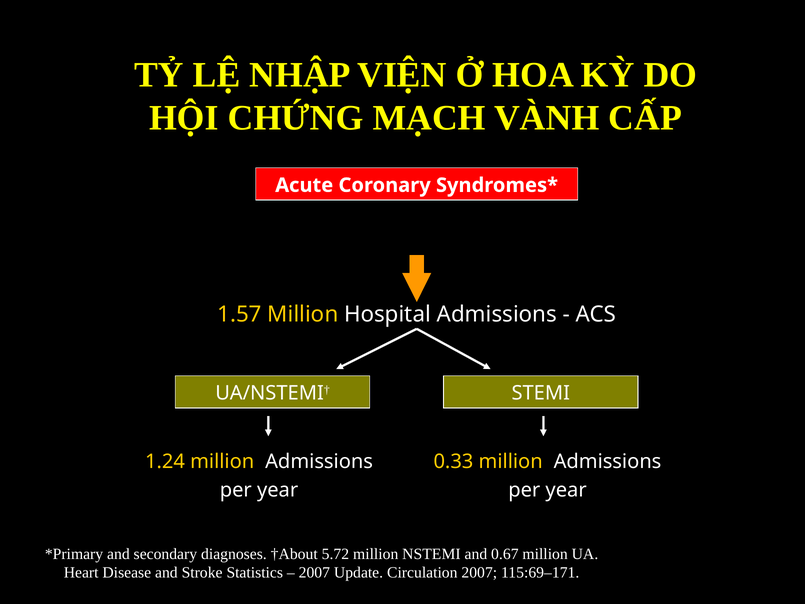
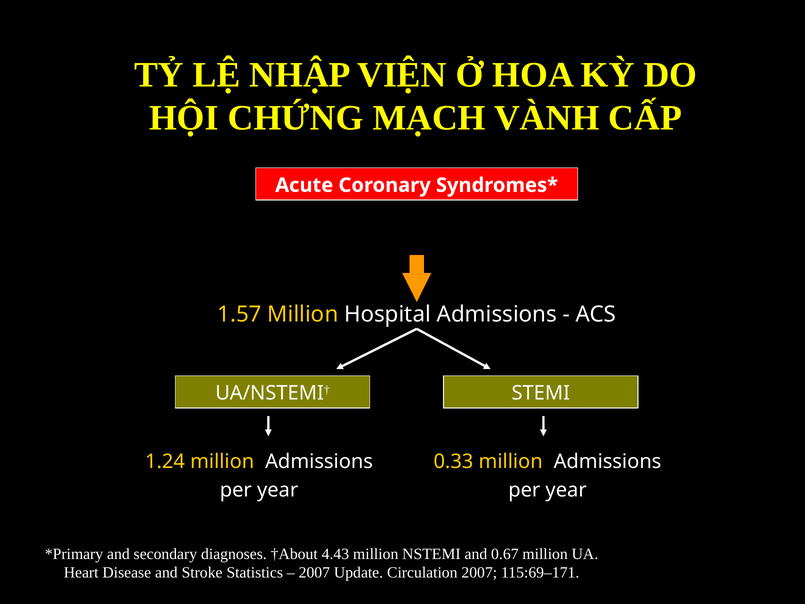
5.72: 5.72 -> 4.43 (335, 554)
